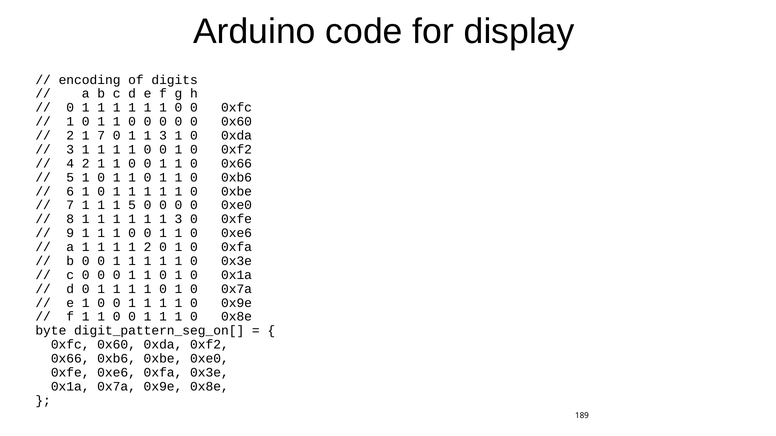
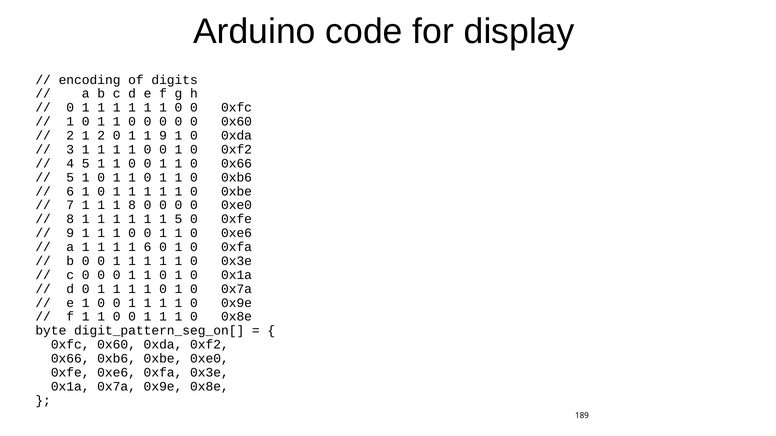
1 7: 7 -> 2 (101, 136)
0 1 1 3: 3 -> 9 (163, 136)
4 2: 2 -> 5 (86, 164)
1 5: 5 -> 8 (132, 205)
1 1 1 3: 3 -> 5 (178, 219)
1 2: 2 -> 6 (148, 247)
